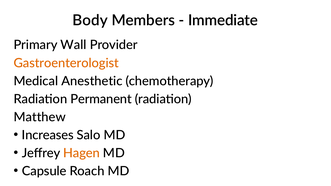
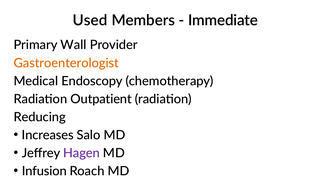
Body: Body -> Used (90, 20)
Anesthetic: Anesthetic -> Endoscopy (92, 81)
Permanent: Permanent -> Outpatient (101, 99)
Matthew: Matthew -> Reducing (40, 117)
Hagen colour: orange -> purple (81, 153)
Capsule: Capsule -> Infusion (44, 171)
